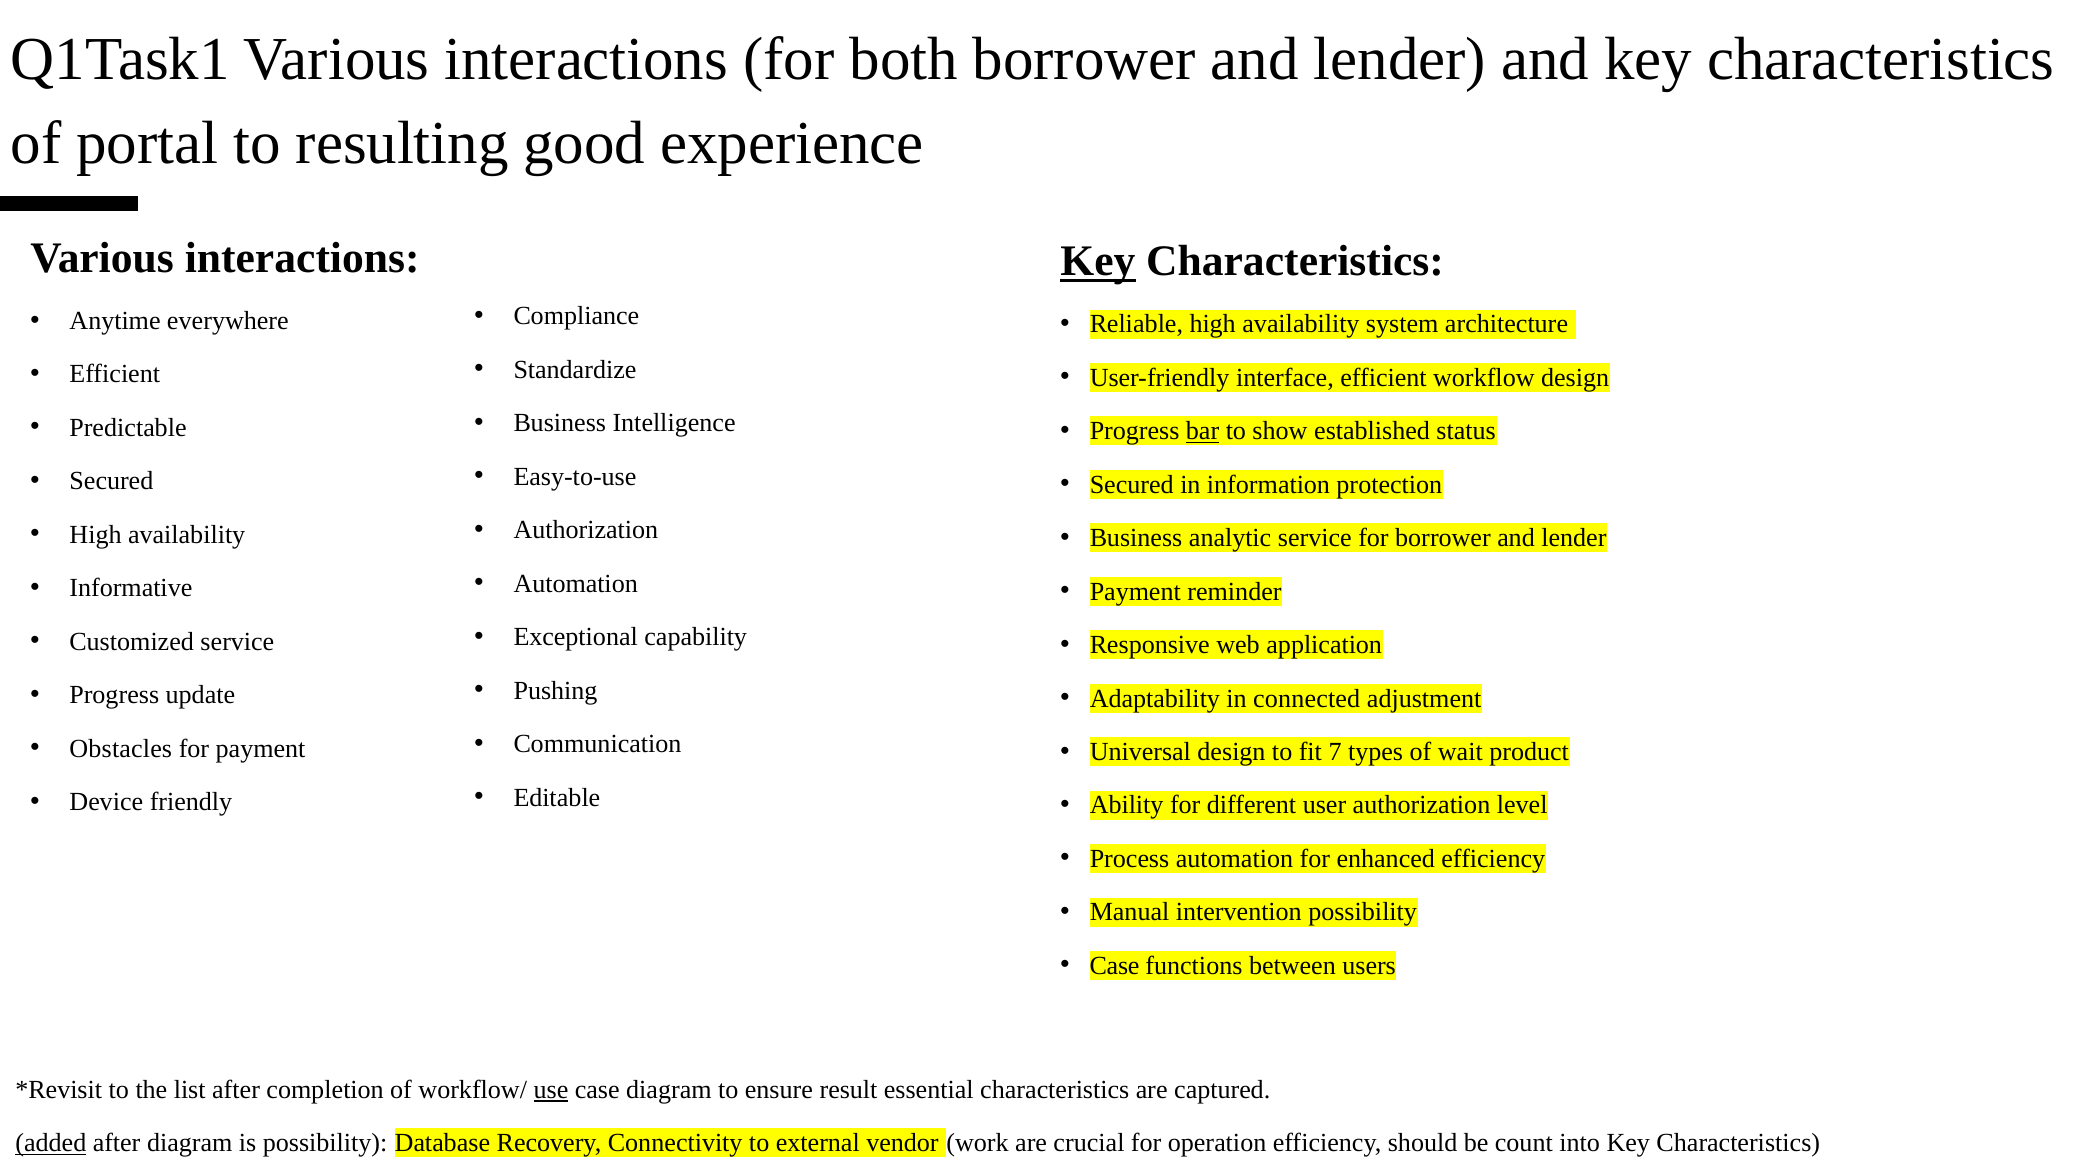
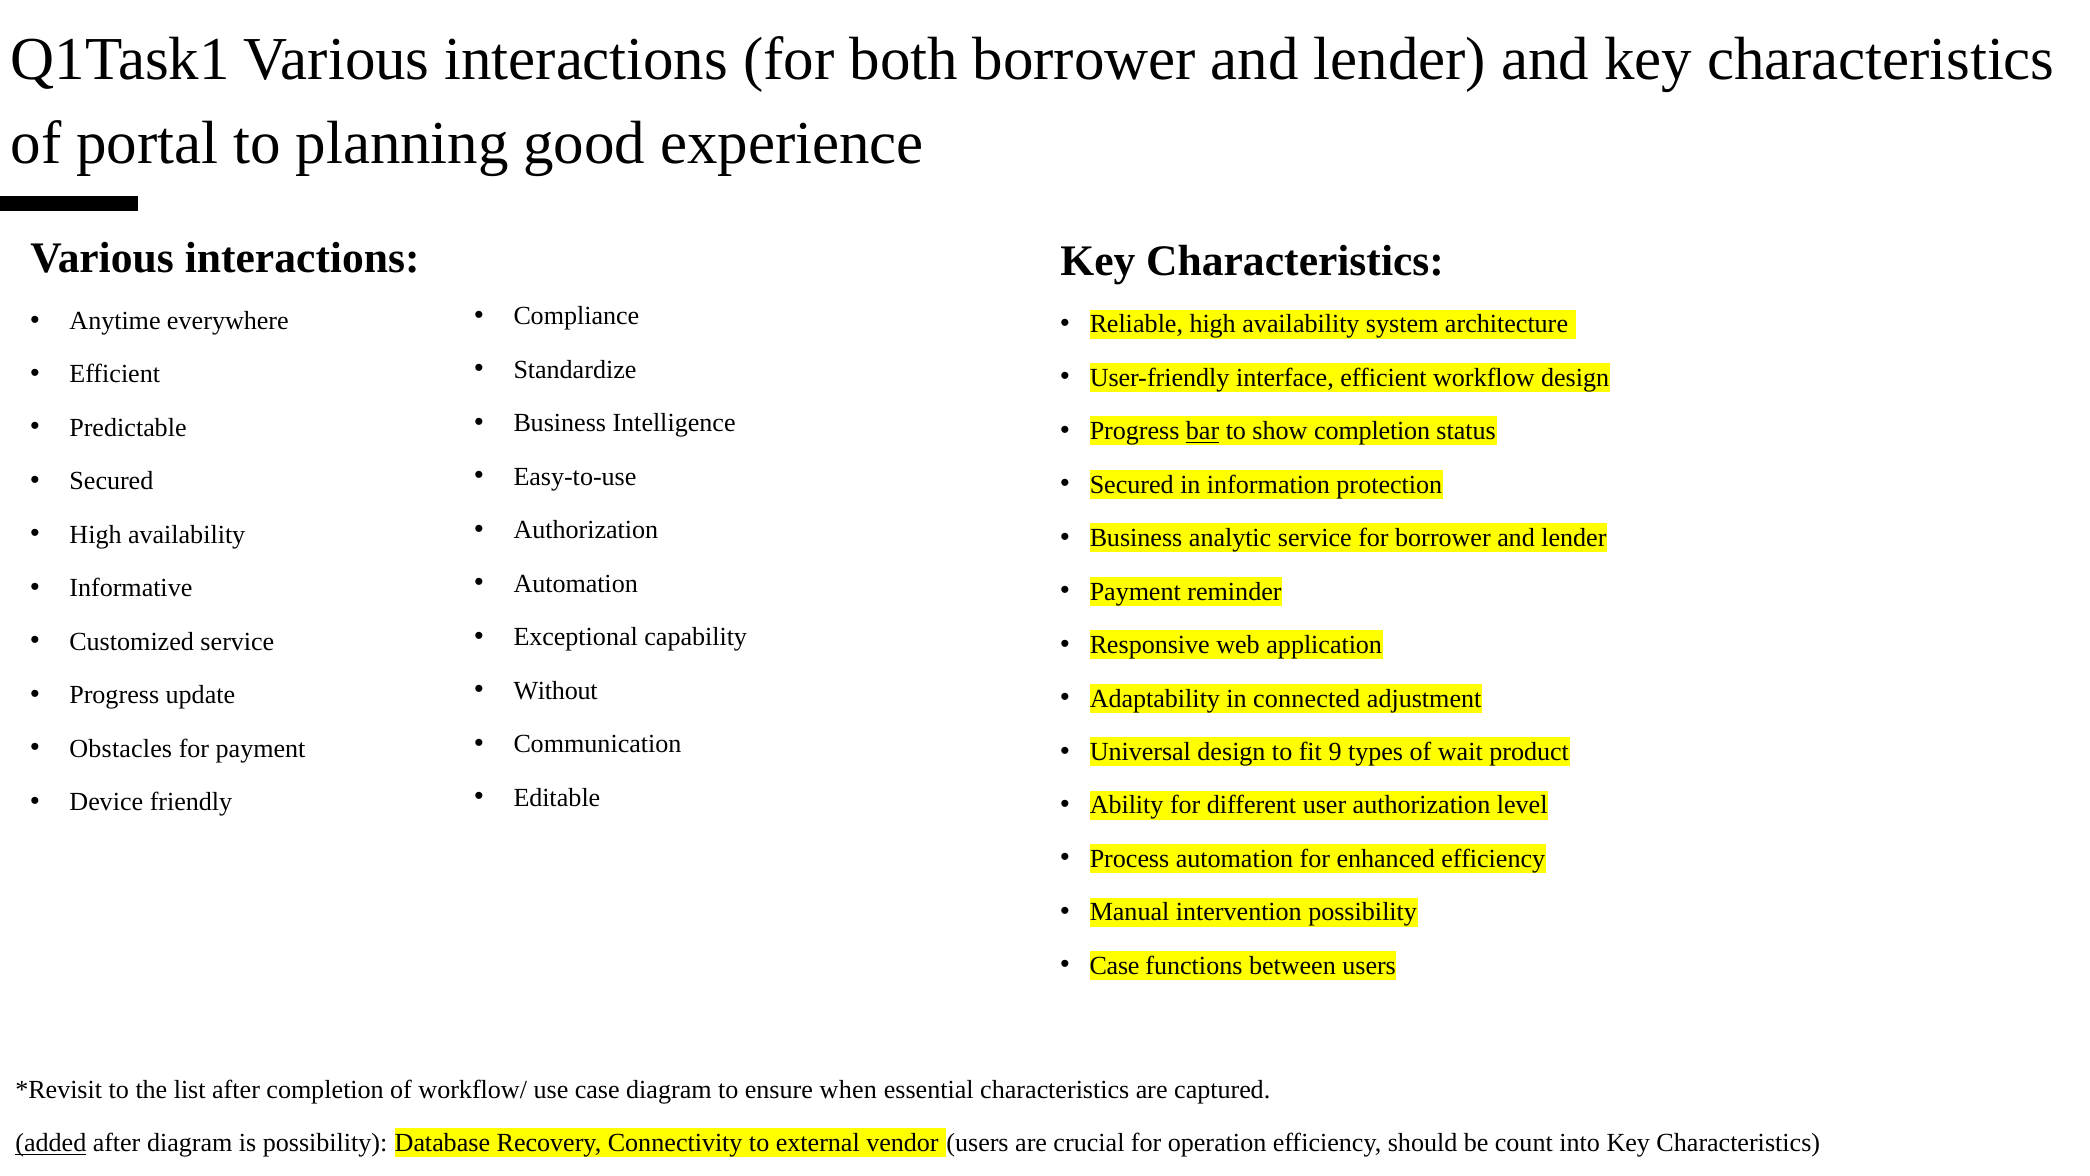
resulting: resulting -> planning (402, 144)
Key underline: present -> none (1098, 261)
show established: established -> completion (1372, 431)
Pushing: Pushing -> Without (556, 690)
7: 7 -> 9 (1335, 752)
use underline: present -> none (551, 1089)
result: result -> when (848, 1089)
vendor work: work -> users (978, 1143)
